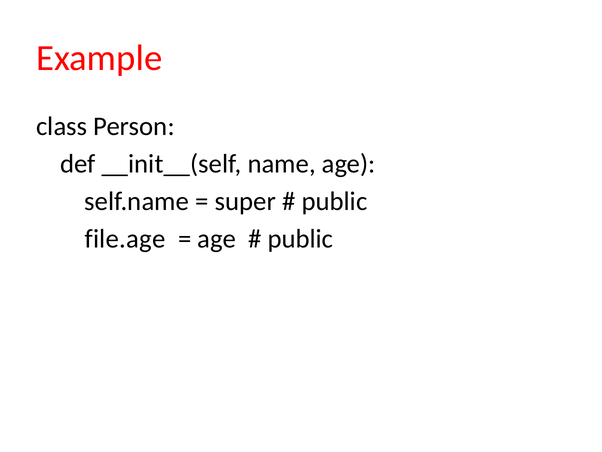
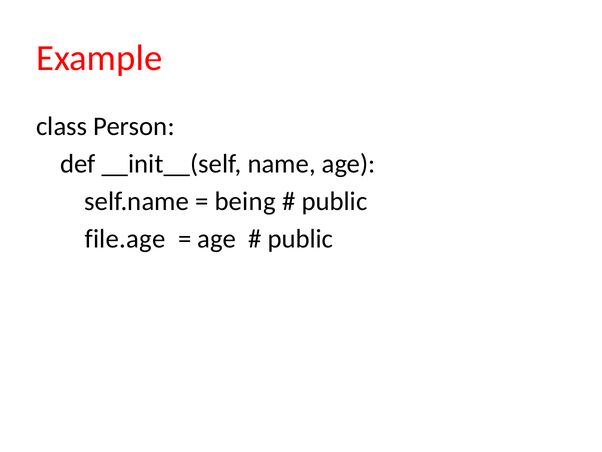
super: super -> being (245, 201)
